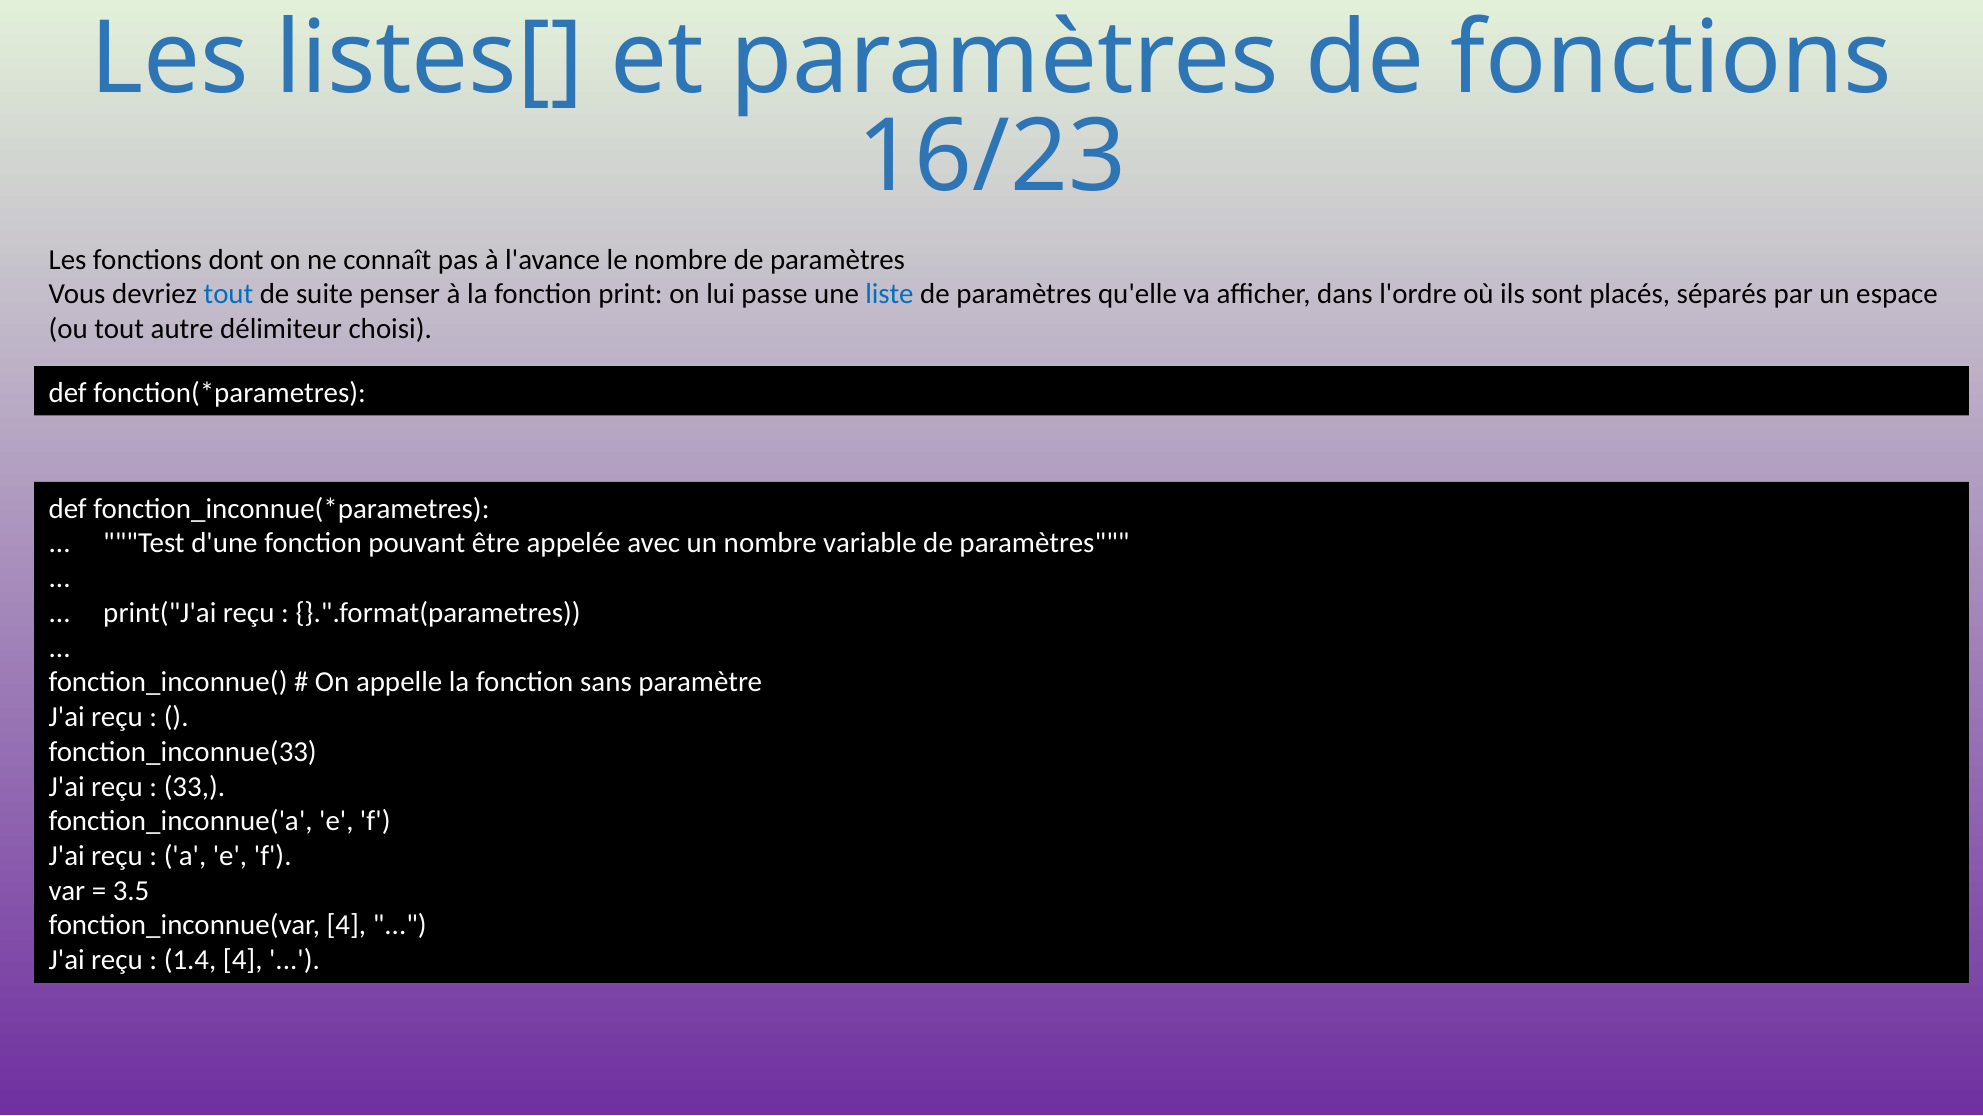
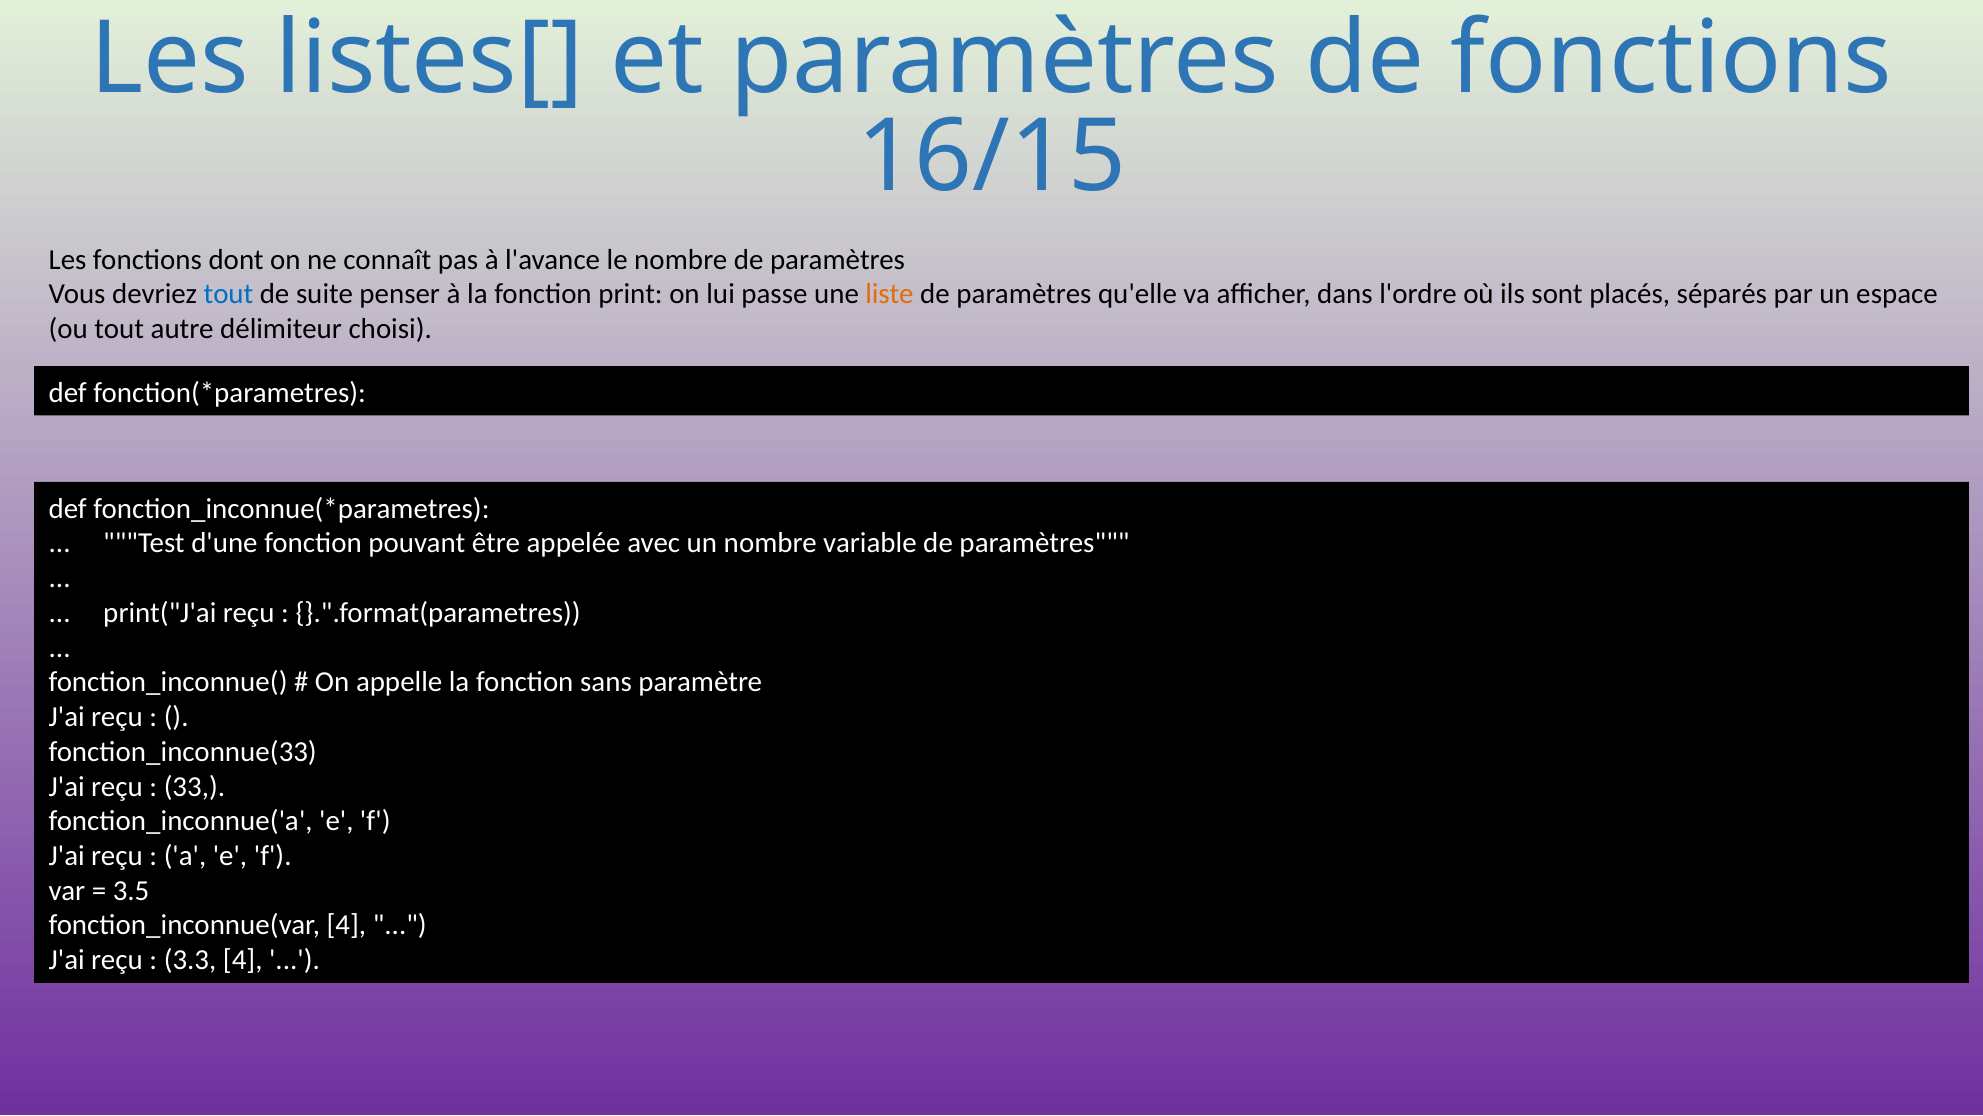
16/23: 16/23 -> 16/15 (992, 157)
liste colour: blue -> orange (890, 294)
1.4: 1.4 -> 3.3 (190, 960)
